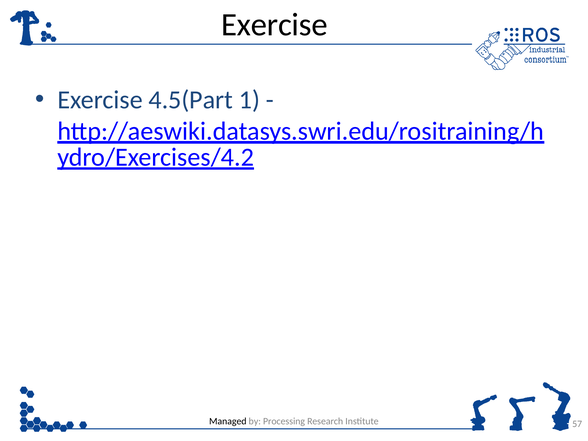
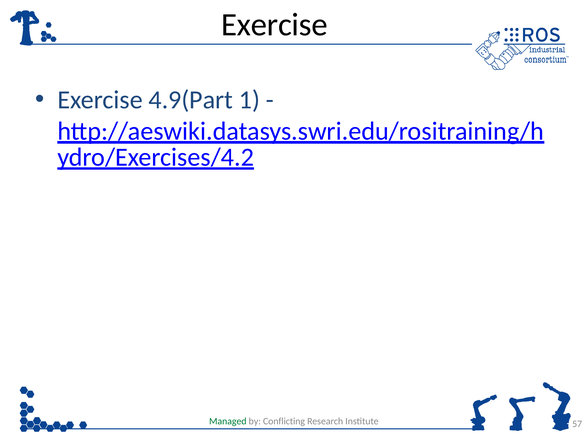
4.5(Part: 4.5(Part -> 4.9(Part (191, 100)
Managed colour: black -> green (228, 421)
Processing: Processing -> Conflicting (284, 421)
